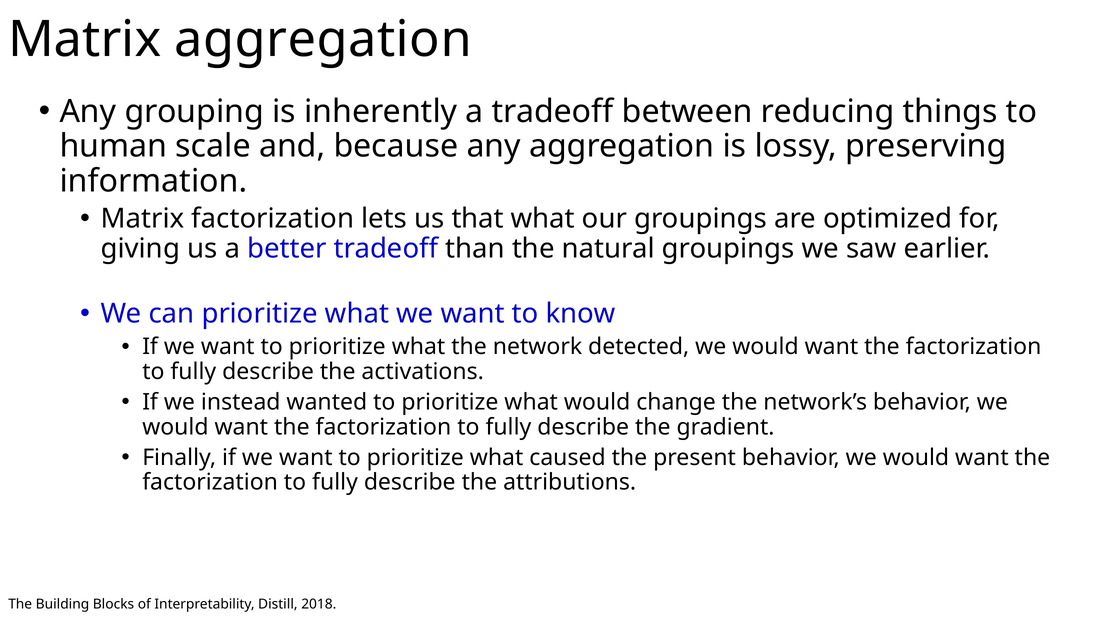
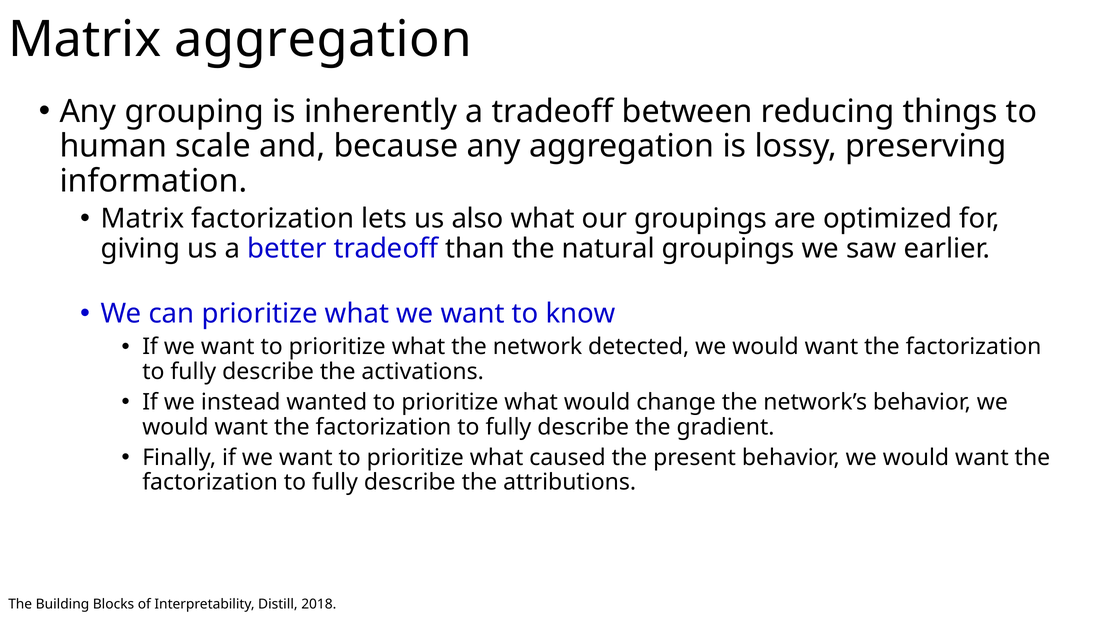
that: that -> also (478, 219)
